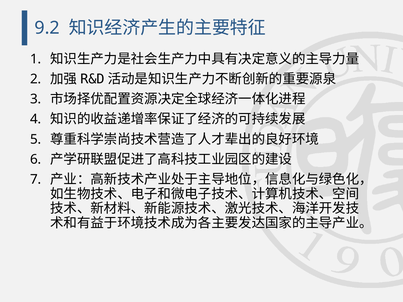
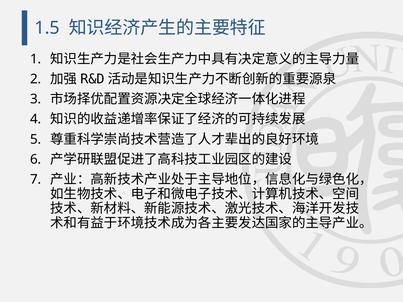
9.2: 9.2 -> 1.5 (47, 28)
